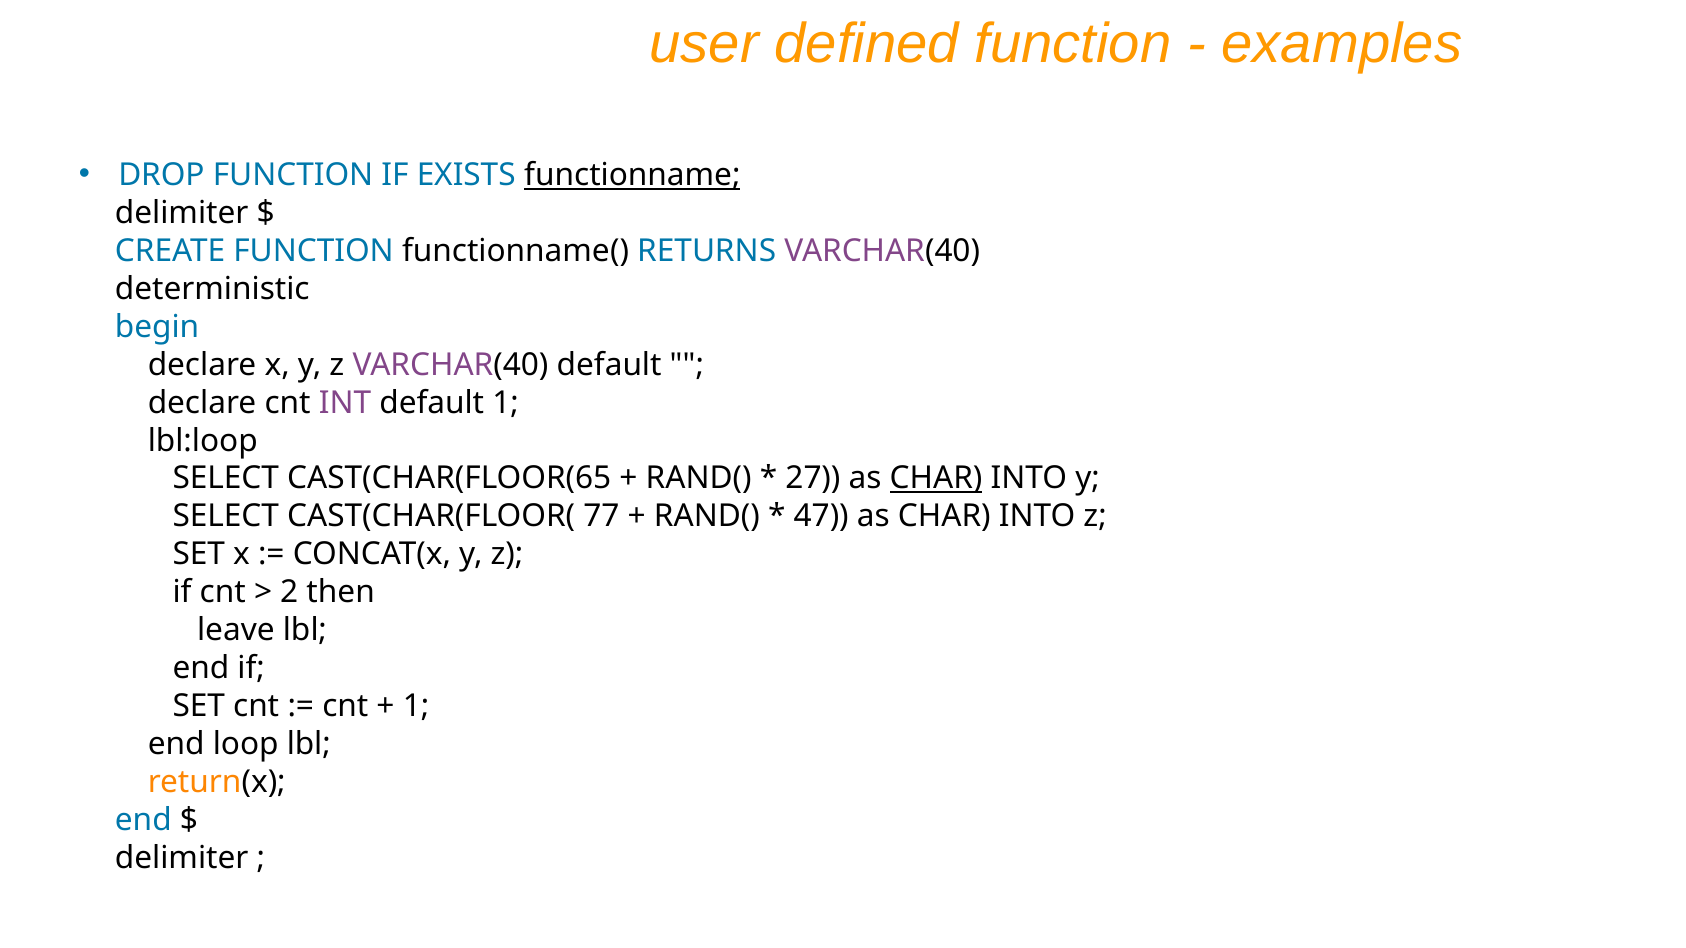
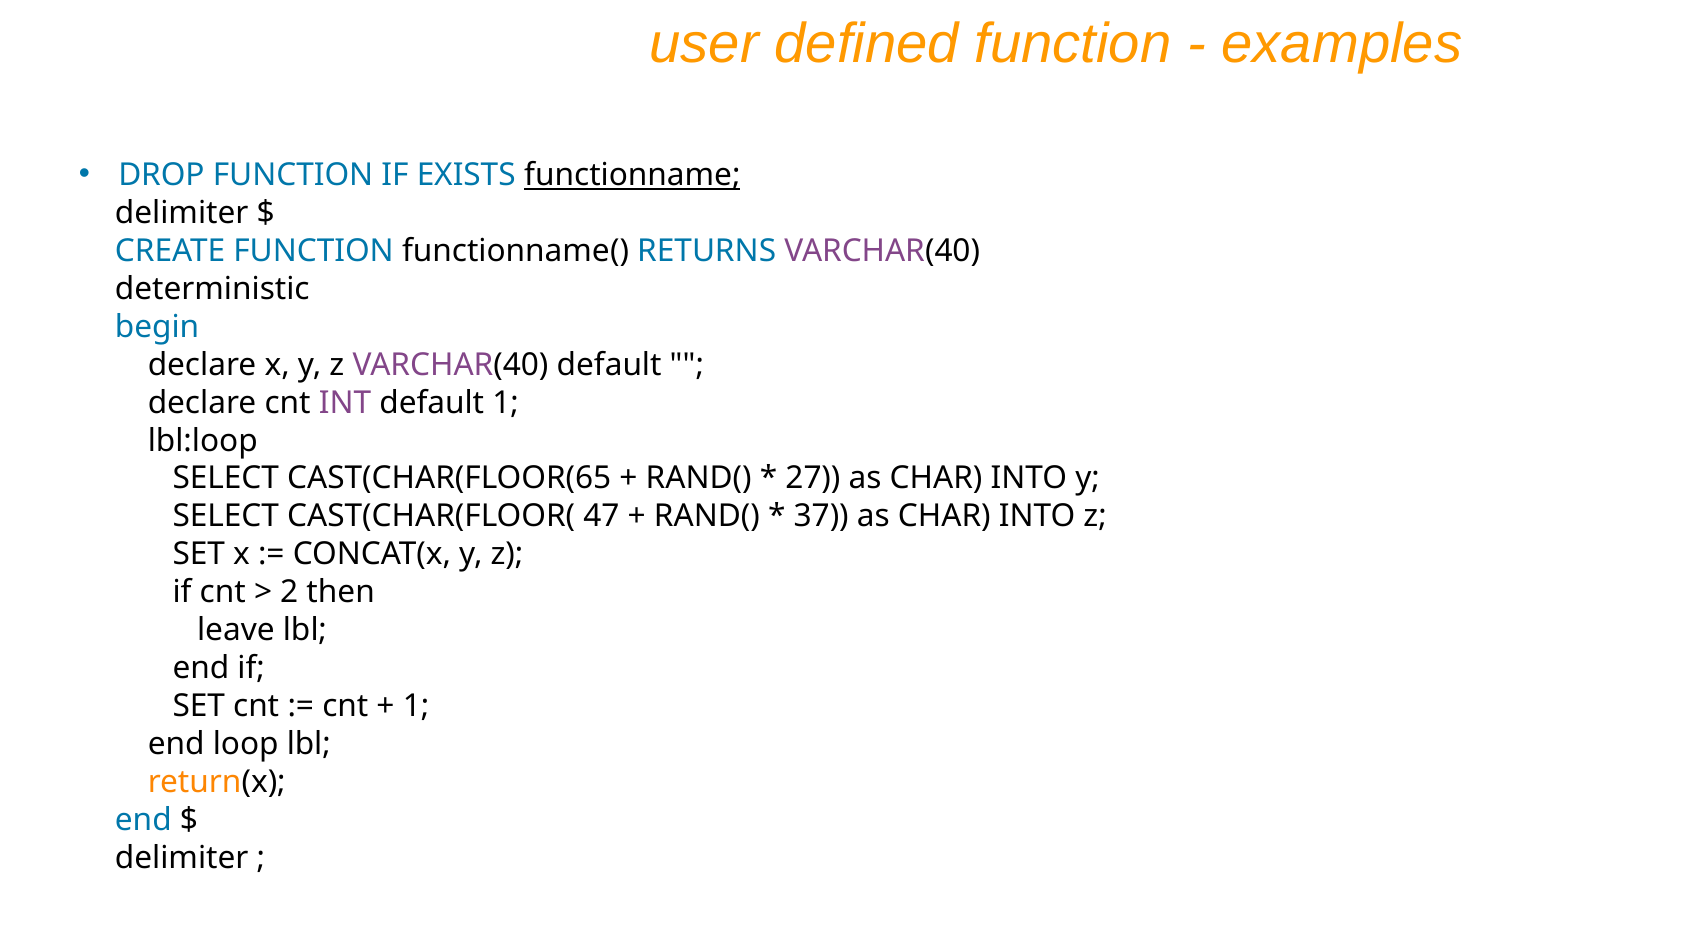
CHAR underline: present -> none (936, 479)
77: 77 -> 47 (601, 517)
47: 47 -> 37 (821, 517)
